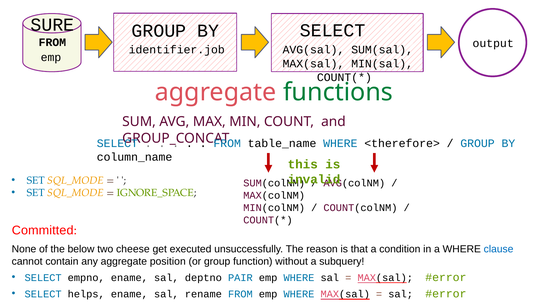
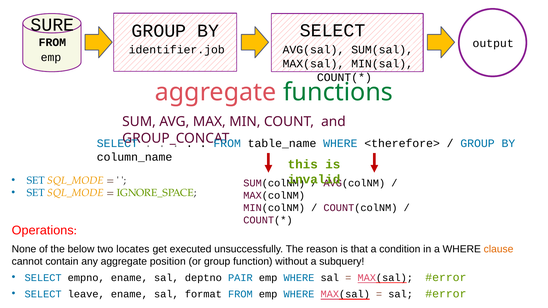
Committed: Committed -> Operations (43, 230)
cheese: cheese -> locates (133, 249)
clause colour: blue -> orange (499, 249)
helps: helps -> leave (86, 294)
rename: rename -> format (203, 294)
